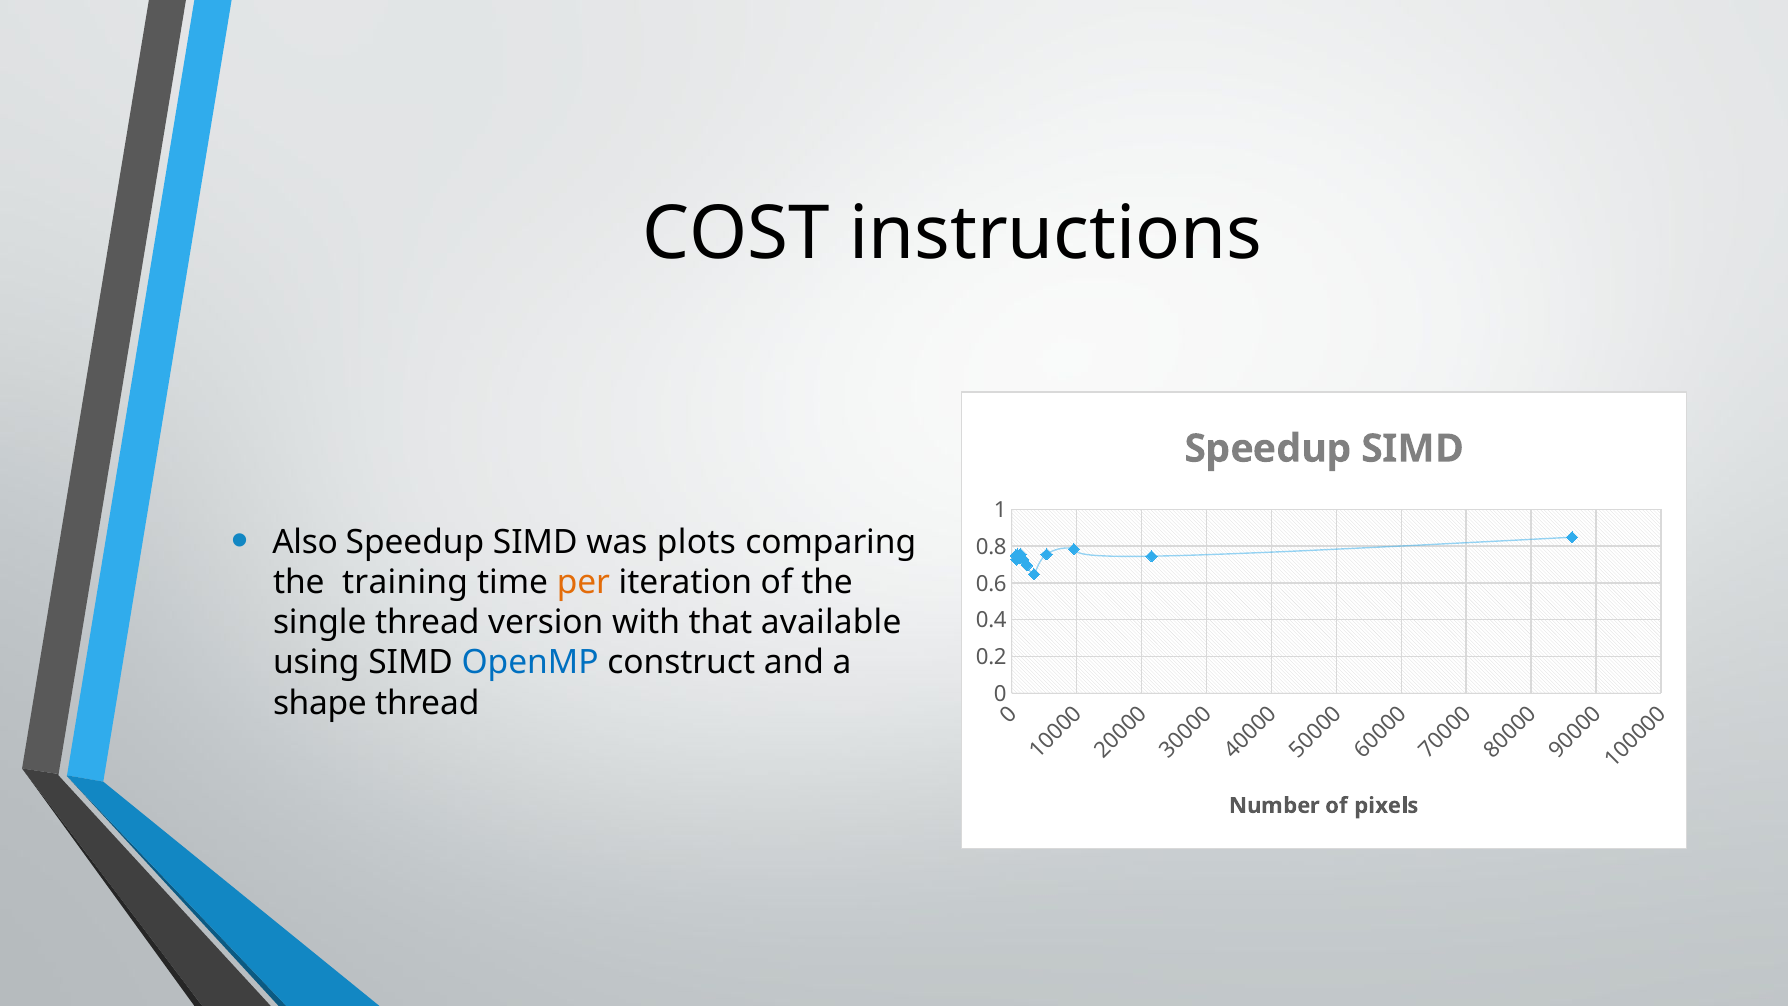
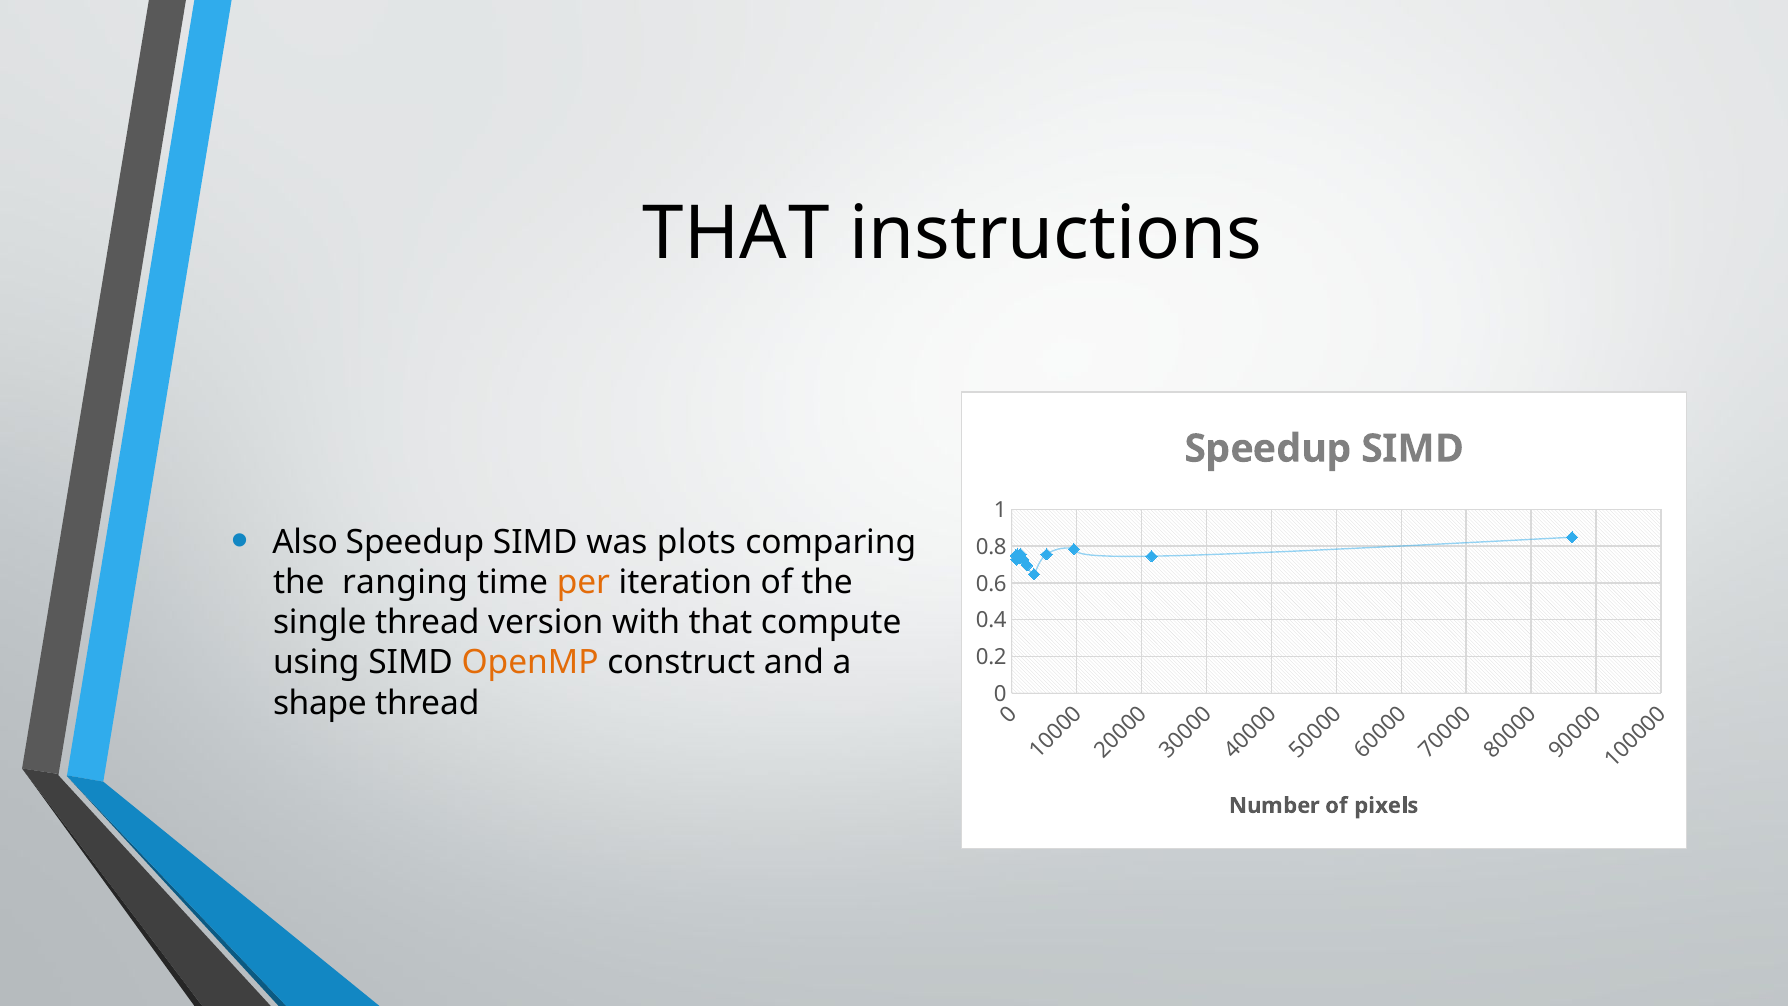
COST: COST -> THAT (736, 234)
training: training -> ranging (405, 582)
available: available -> compute (831, 622)
OpenMP colour: blue -> orange (530, 663)
